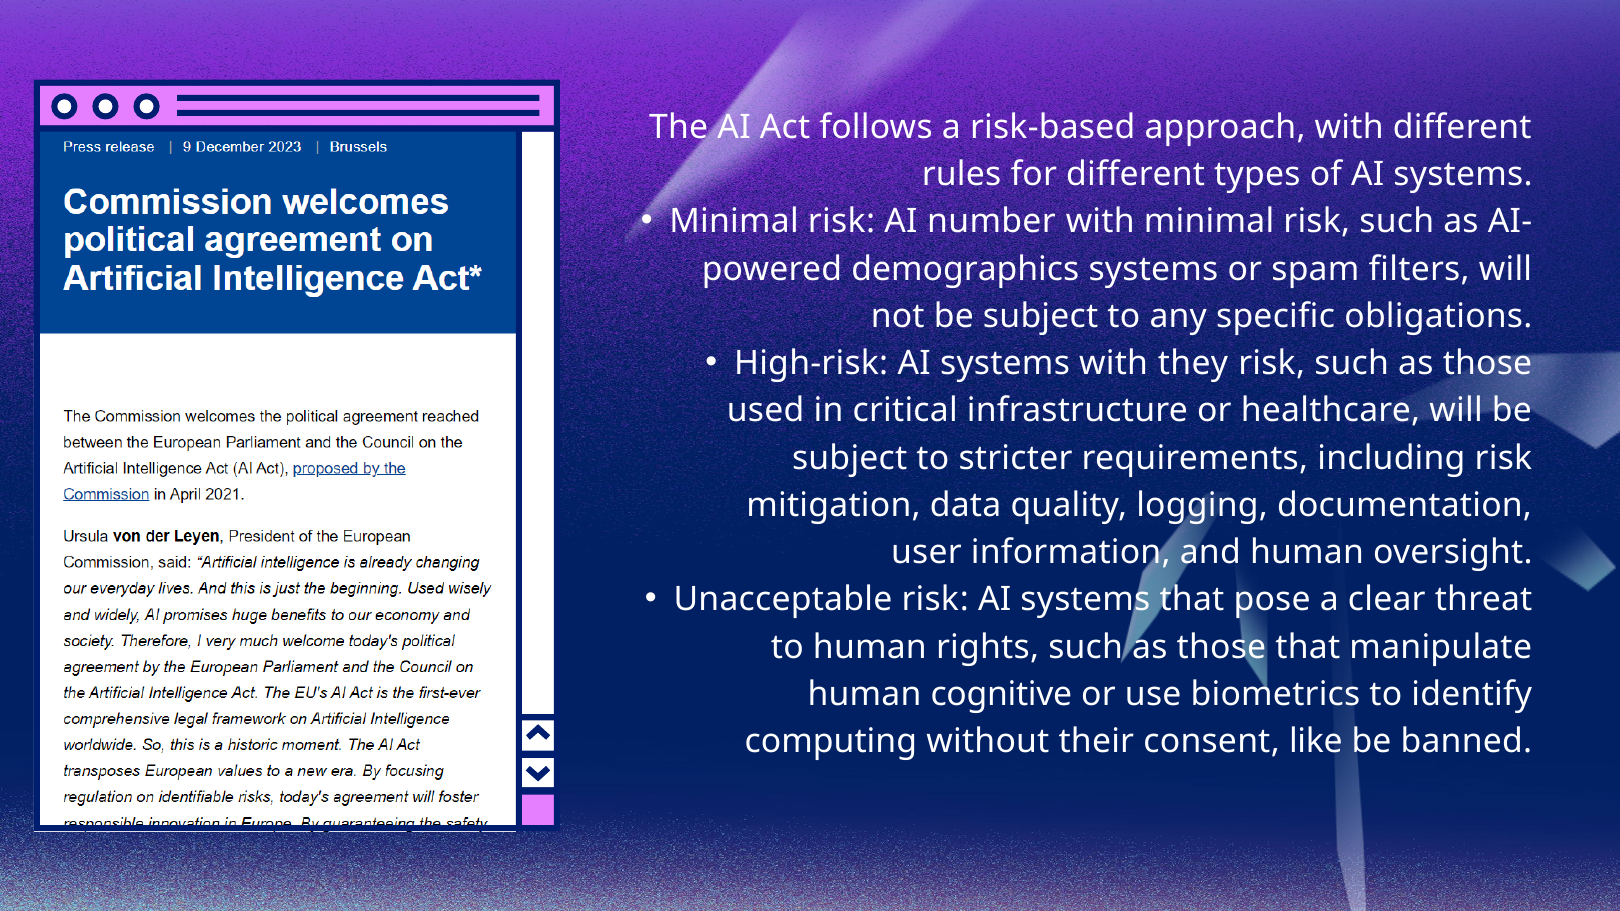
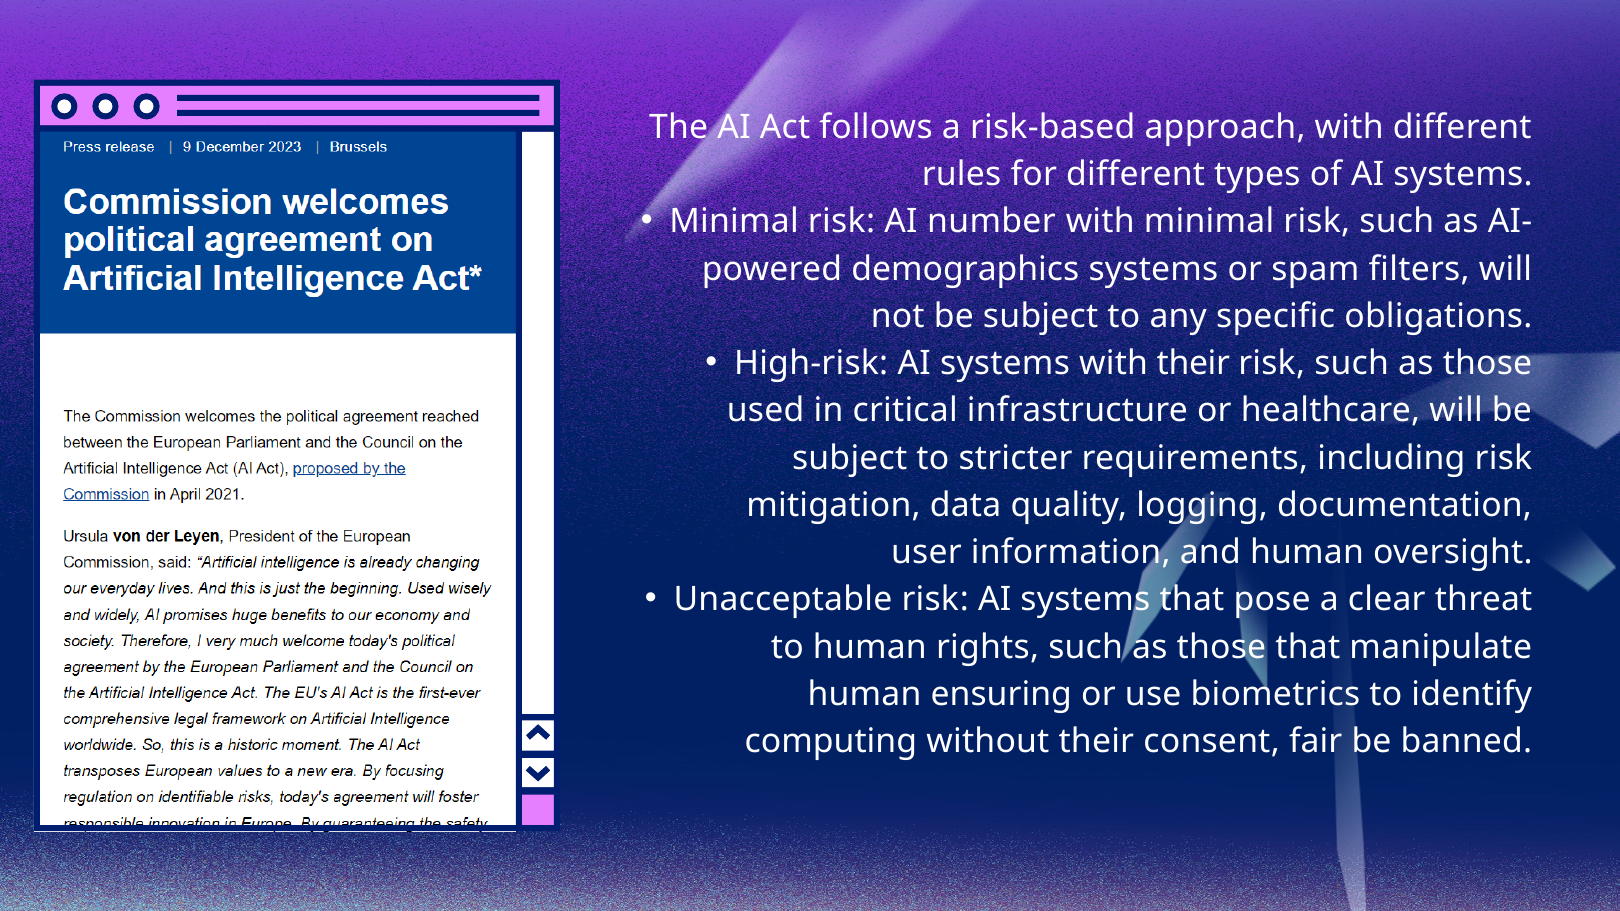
with they: they -> their (1193, 364)
cognitive: cognitive -> ensuring (1001, 694)
like: like -> fair (1316, 742)
